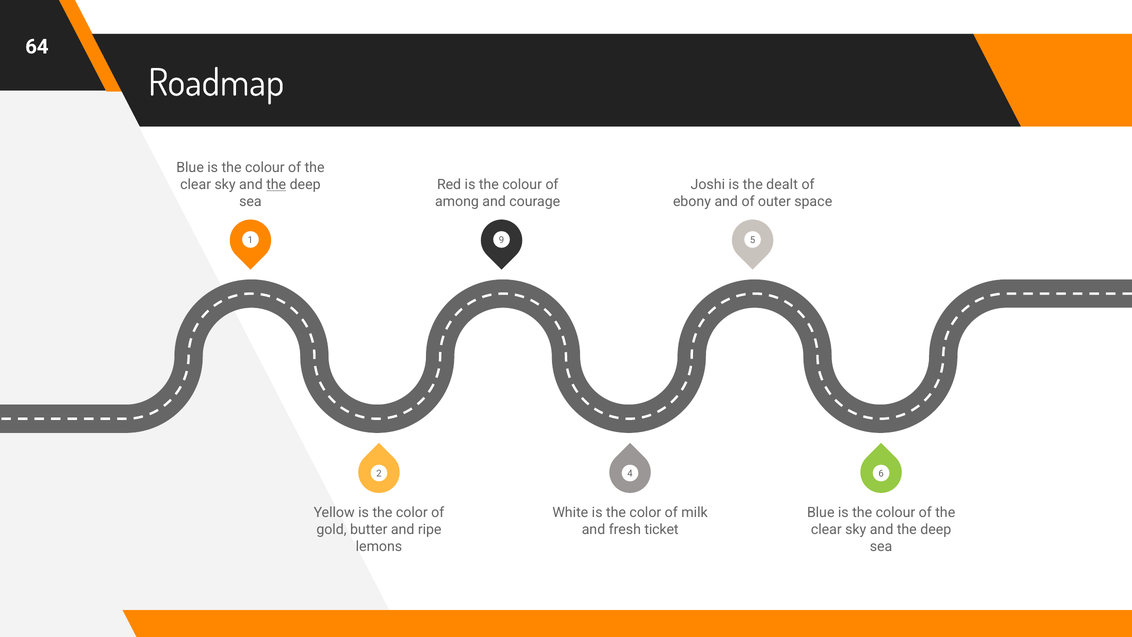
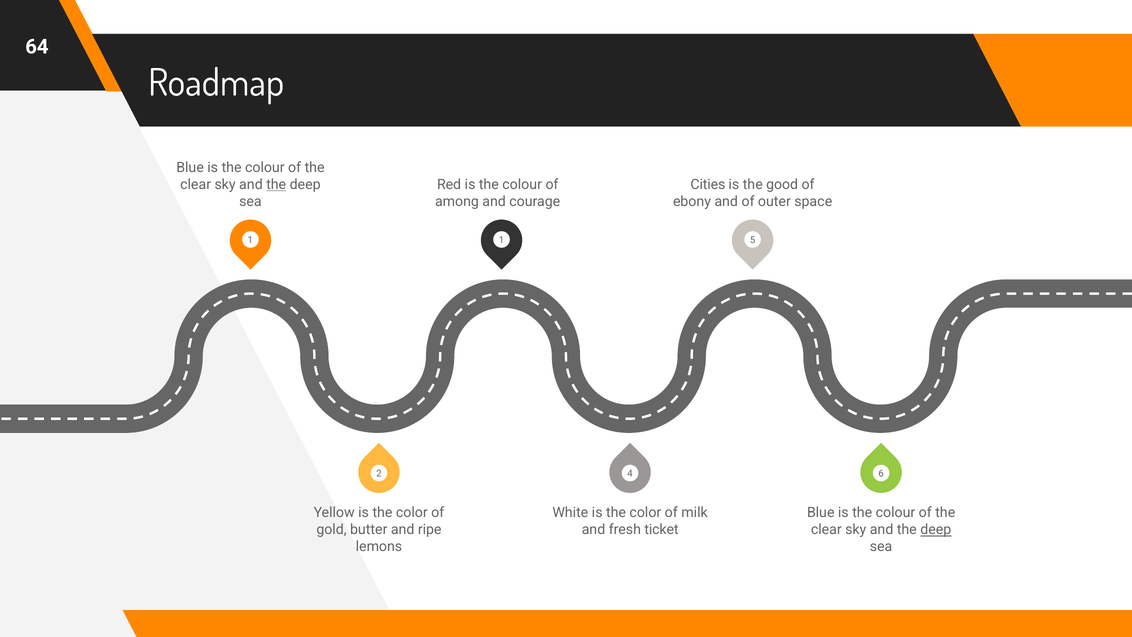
Joshi: Joshi -> Cities (708, 185)
dealt: dealt -> good (782, 185)
1 9: 9 -> 1 (501, 240)
deep underline: none -> present (936, 530)
